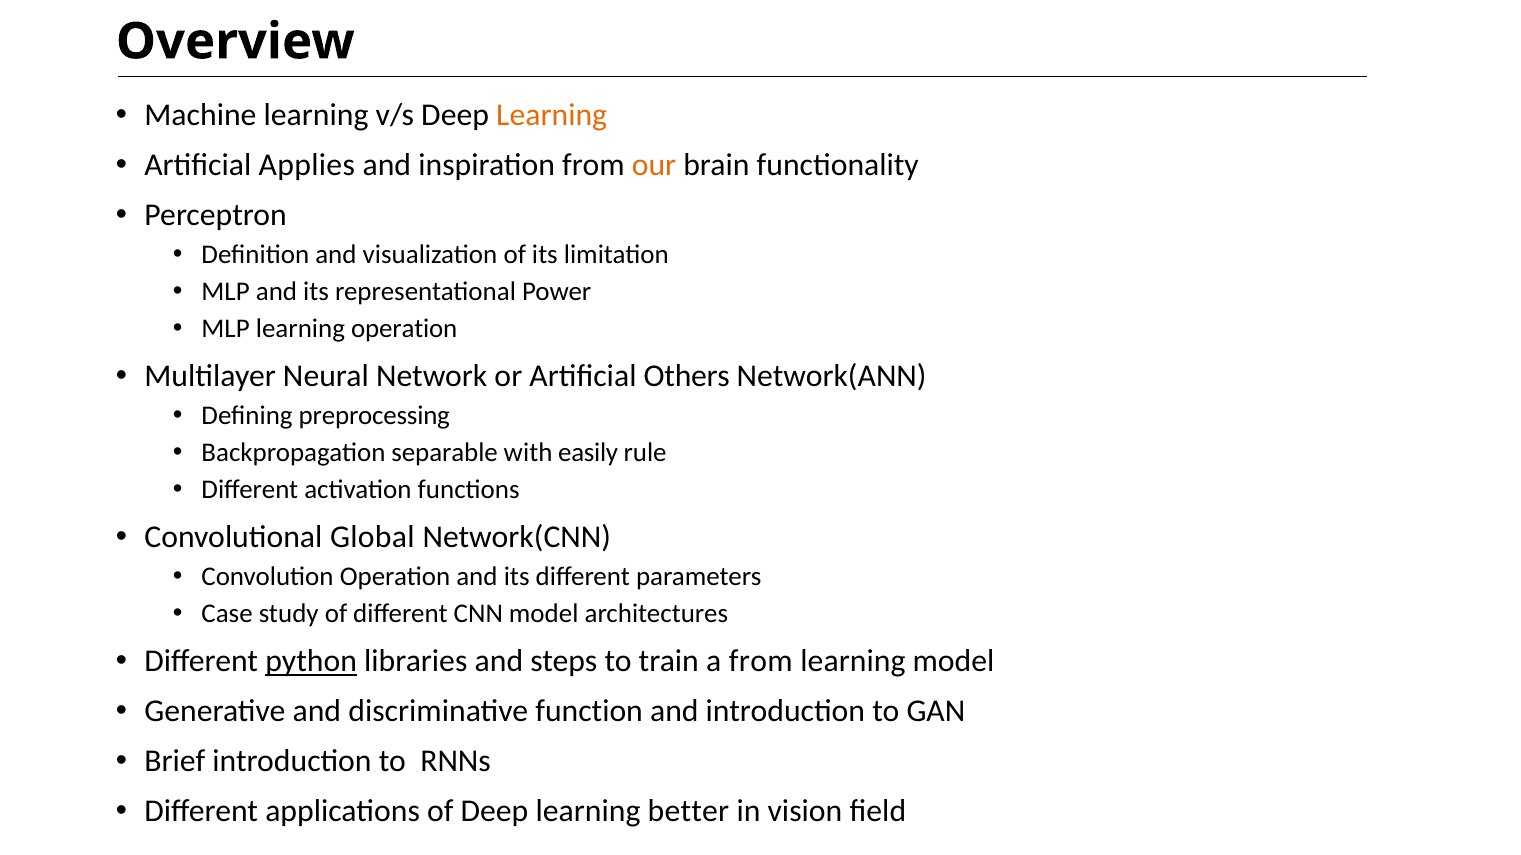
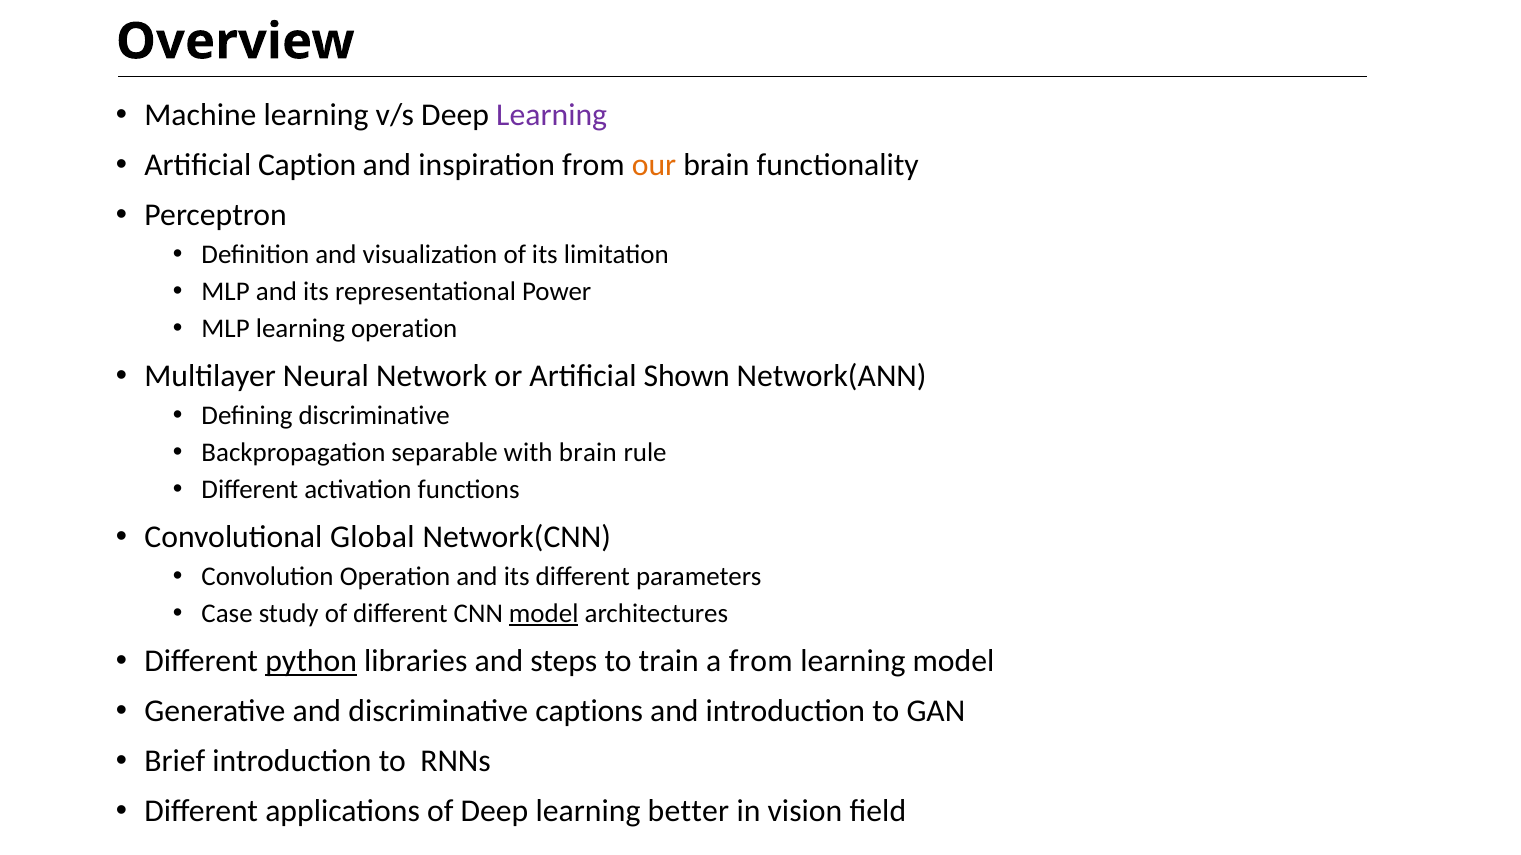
Learning colour: orange -> purple (552, 115)
Applies: Applies -> Caption (307, 165)
Others: Others -> Shown (687, 376)
Defining preprocessing: preprocessing -> discriminative (374, 416)
with easily: easily -> brain (588, 453)
model underline: none -> present (544, 614)
function: function -> captions (589, 712)
